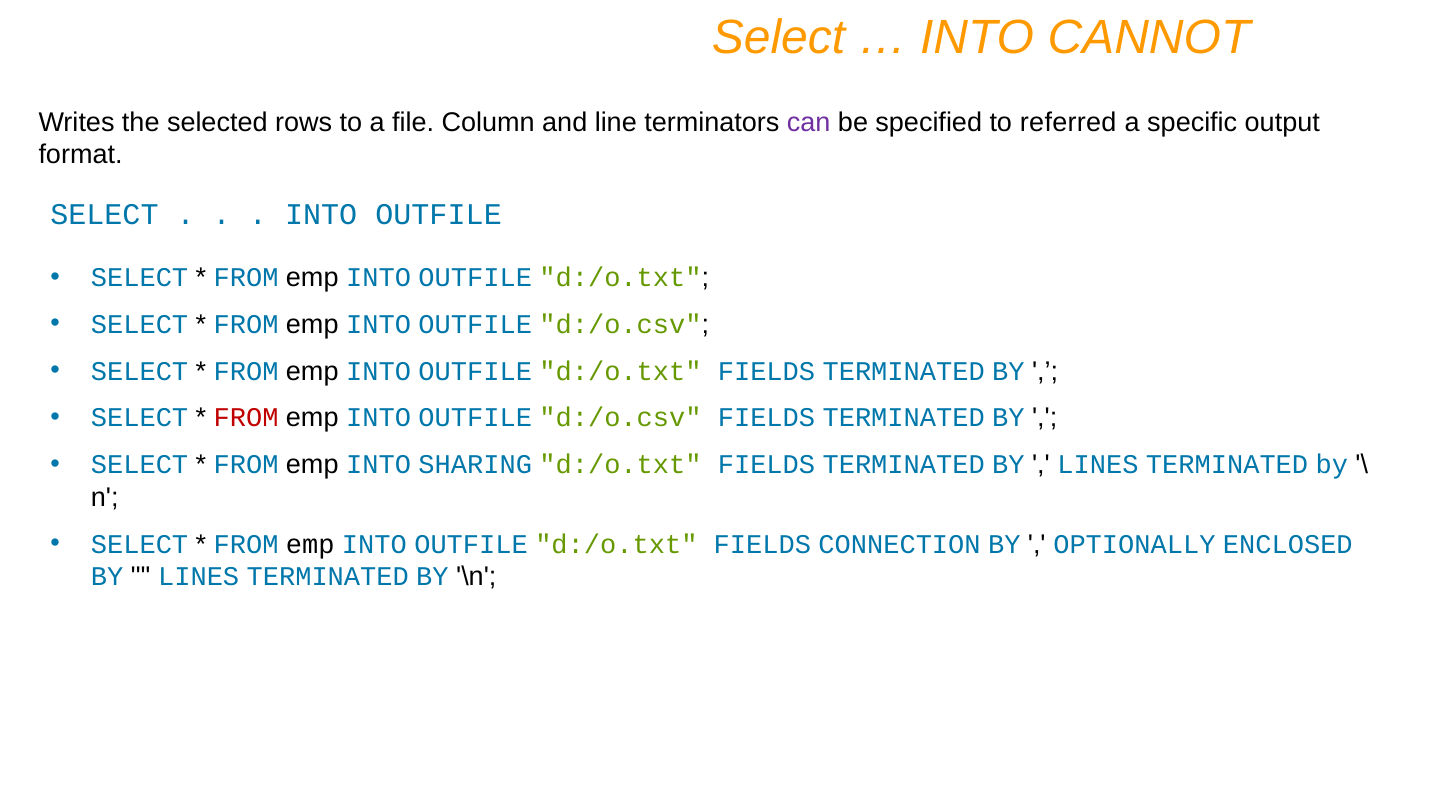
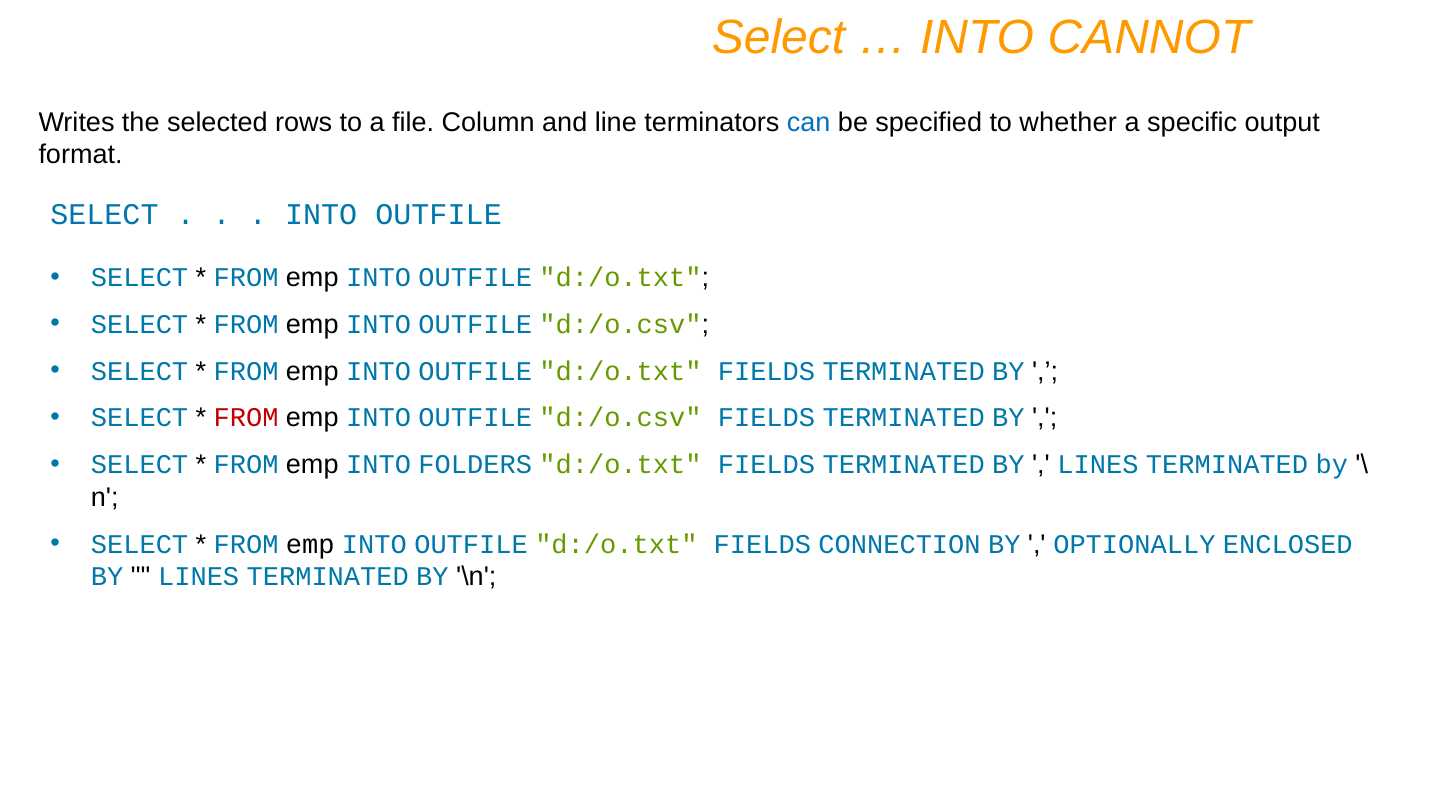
can colour: purple -> blue (809, 123)
referred: referred -> whether (1068, 123)
SHARING: SHARING -> FOLDERS (475, 465)
